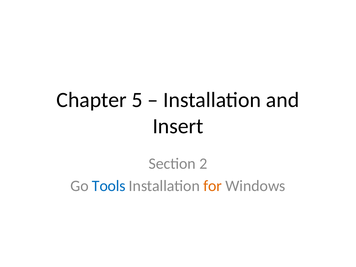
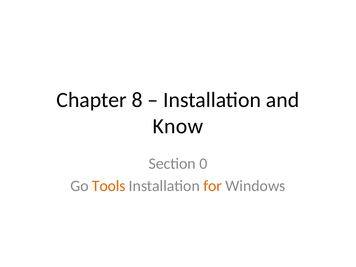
5: 5 -> 8 (137, 100)
Insert: Insert -> Know (178, 126)
2: 2 -> 0 (203, 164)
Tools colour: blue -> orange (109, 186)
